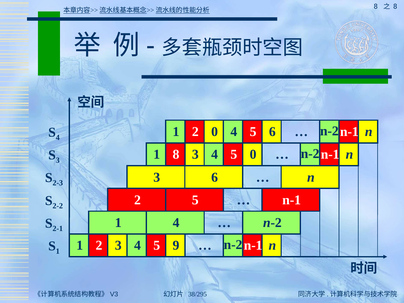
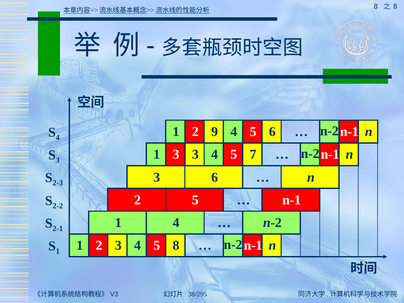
2 0: 0 -> 9 (215, 132)
1 8: 8 -> 3 (176, 155)
5 0: 0 -> 7 (253, 155)
5 9: 9 -> 8 (176, 246)
